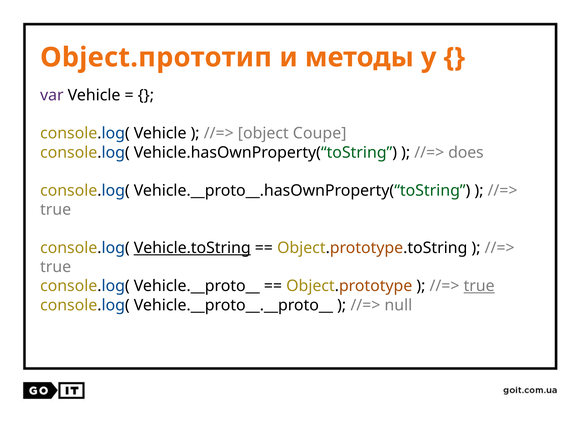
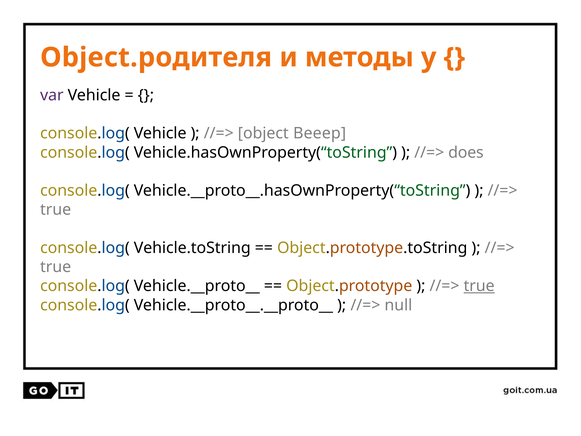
Object.прототип: Object.прототип -> Object.родителя (156, 57)
Coupe: Coupe -> Beeep (320, 133)
Vehicle.toString underline: present -> none (192, 248)
